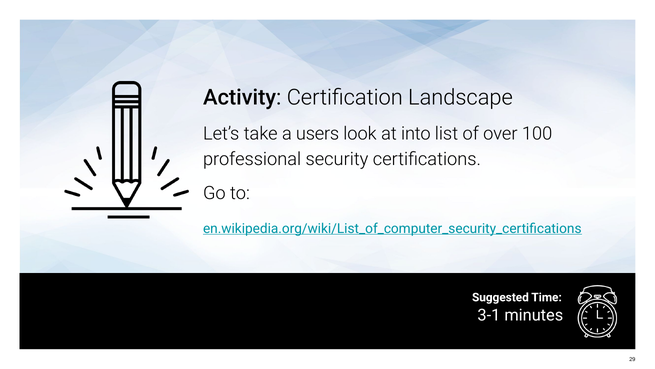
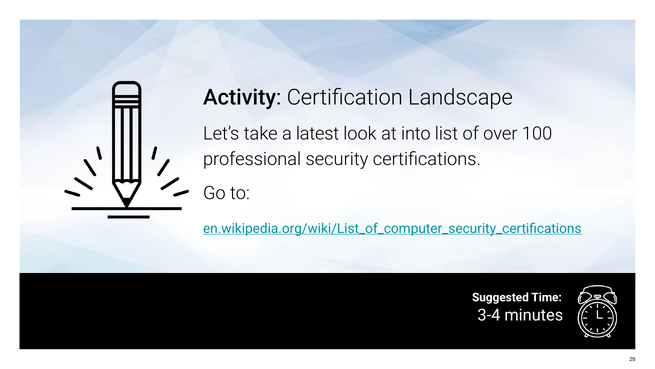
users: users -> latest (318, 134)
3-1: 3-1 -> 3-4 (489, 315)
